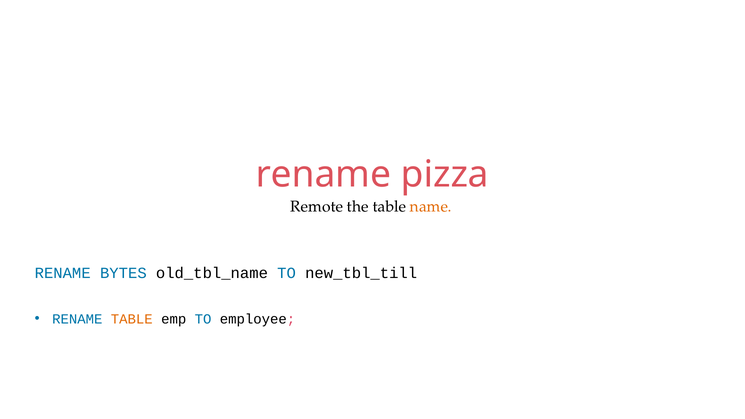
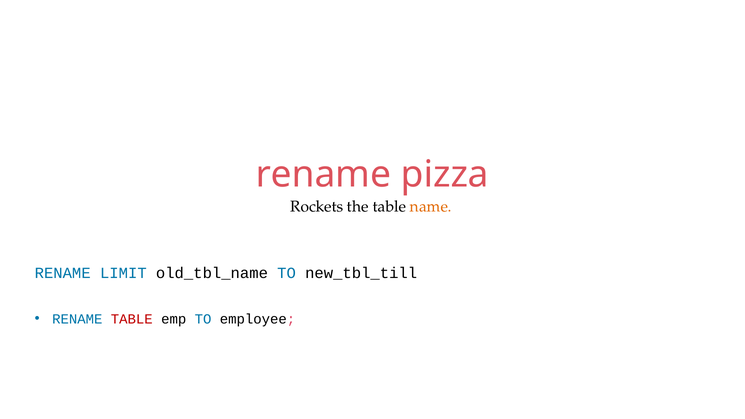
Remote: Remote -> Rockets (317, 207)
BYTES: BYTES -> LIMIT (123, 273)
TABLE colour: orange -> red (132, 319)
